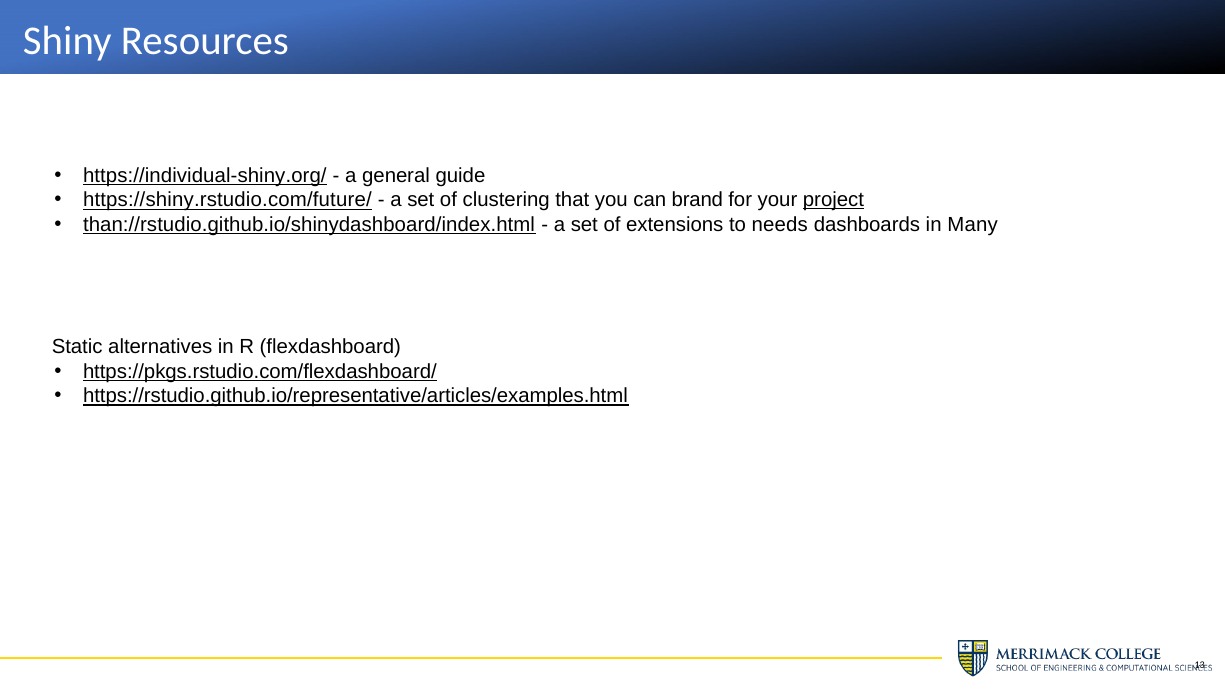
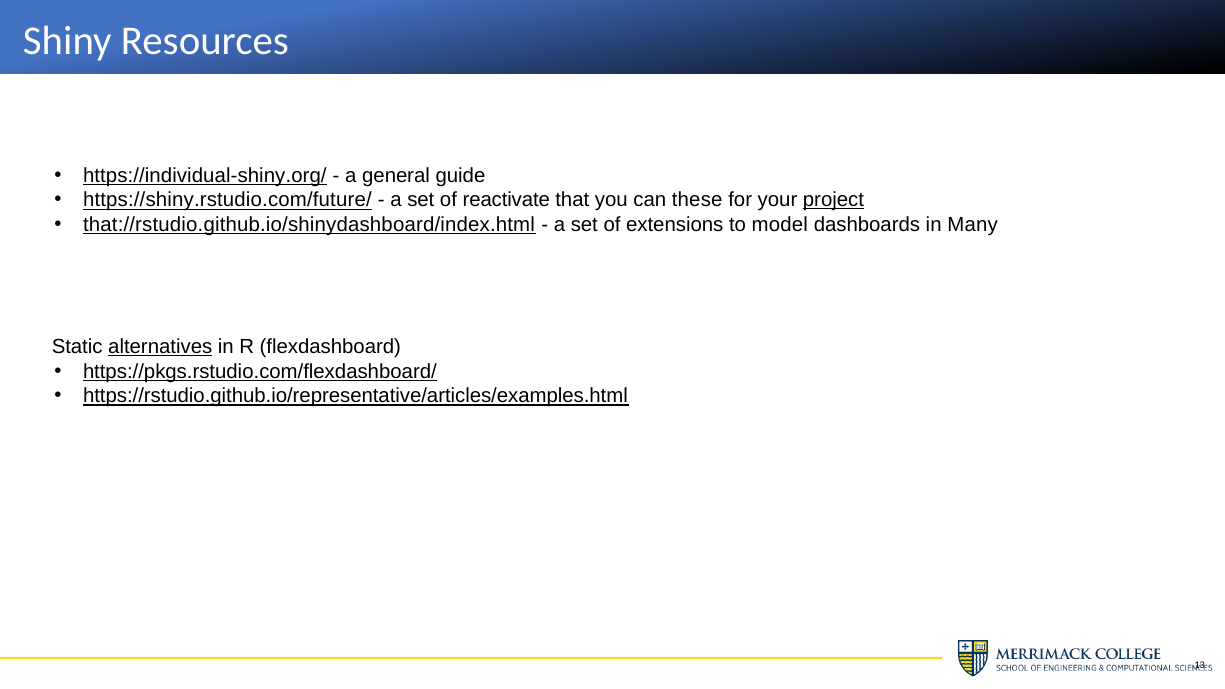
clustering: clustering -> reactivate (506, 200)
brand: brand -> these (697, 200)
than://rstudio.github.io/shinydashboard/index.html: than://rstudio.github.io/shinydashboard/index.html -> that://rstudio.github.io/shinydashboard/index.html (309, 225)
needs: needs -> model (780, 225)
alternatives underline: none -> present (160, 347)
